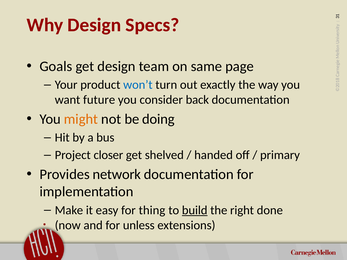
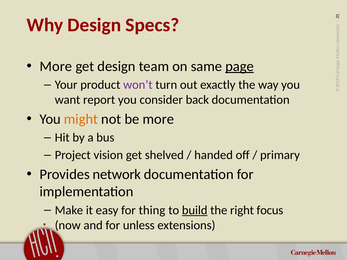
Goals: Goals -> More (56, 66)
page underline: none -> present (240, 66)
won’t colour: blue -> purple (138, 85)
future: future -> report (99, 100)
be doing: doing -> more (158, 119)
closer: closer -> vision (108, 155)
done: done -> focus (270, 210)
